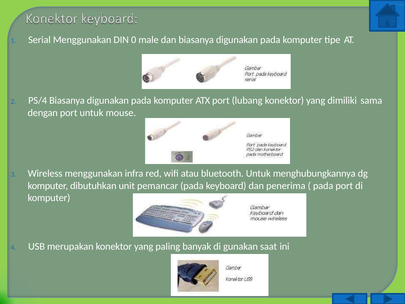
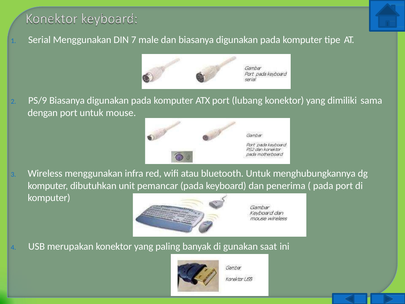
0: 0 -> 7 (134, 40)
PS/4: PS/4 -> PS/9 (38, 101)
